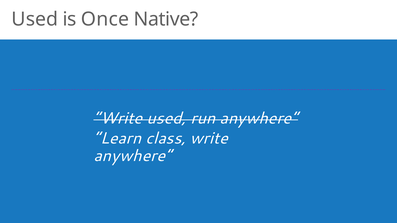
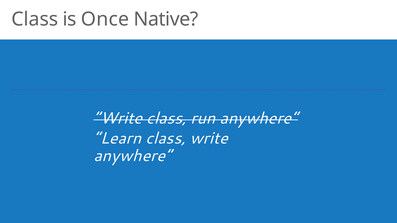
Used: Used -> Class (35, 19)
Write used: used -> class (166, 118)
